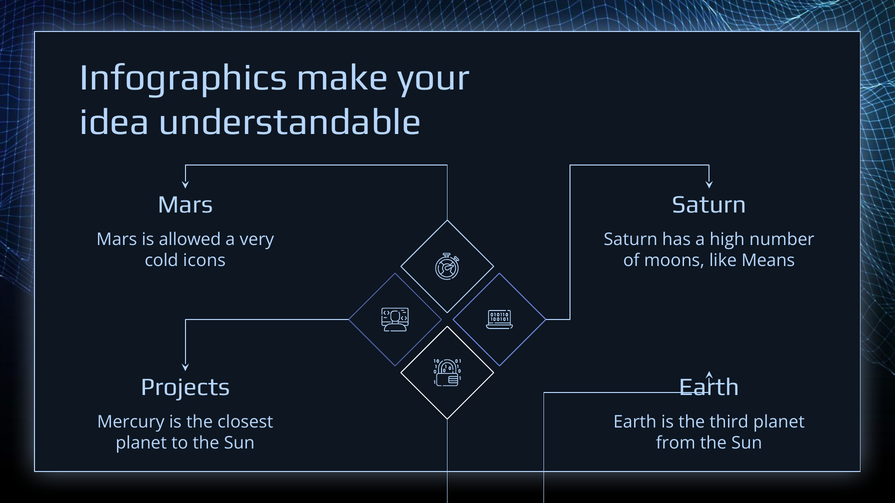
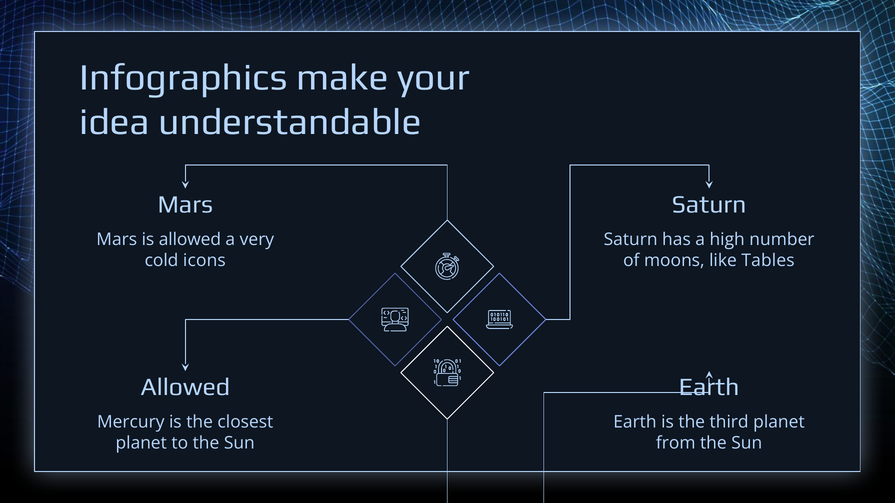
Means: Means -> Tables (768, 261)
Projects: Projects -> Allowed (185, 387)
